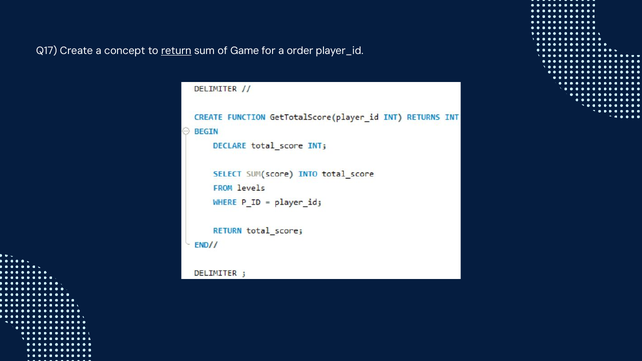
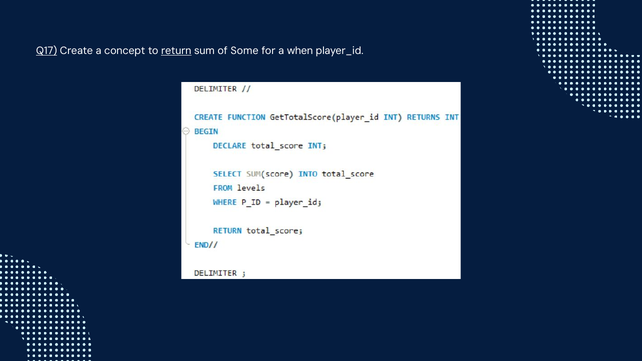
Q17 underline: none -> present (47, 51)
Game: Game -> Some (245, 51)
order: order -> when (300, 51)
